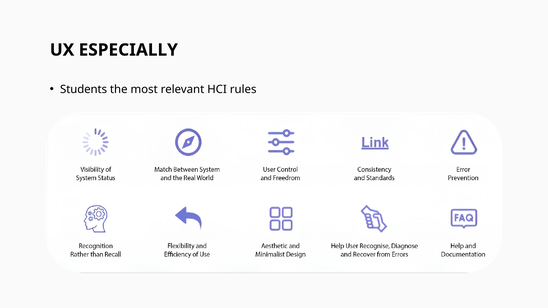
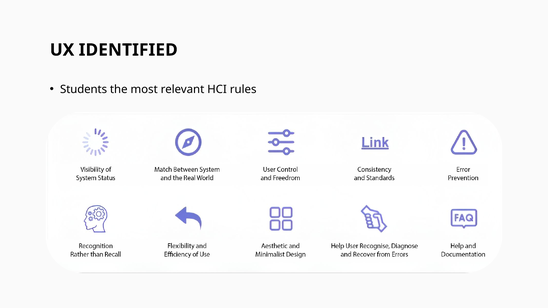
ESPECIALLY: ESPECIALLY -> IDENTIFIED (128, 50)
